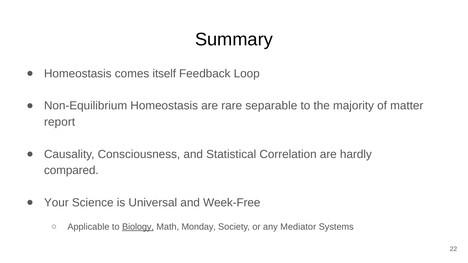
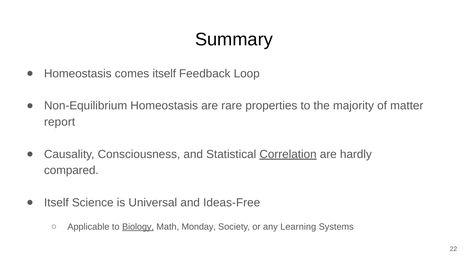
separable: separable -> properties (271, 106)
Correlation underline: none -> present (288, 154)
Your: Your -> Itself (56, 203)
Week-Free: Week-Free -> Ideas-Free (232, 203)
Mediator: Mediator -> Learning (298, 227)
